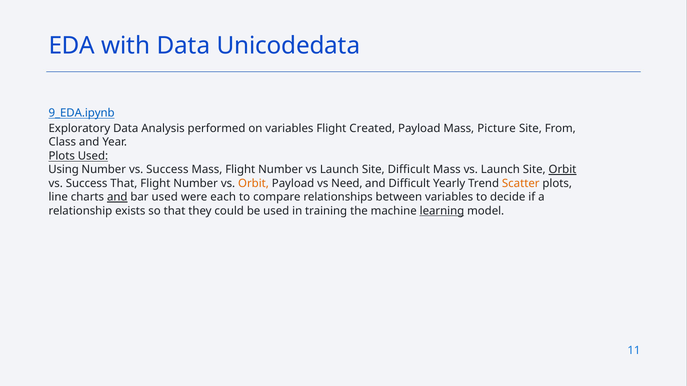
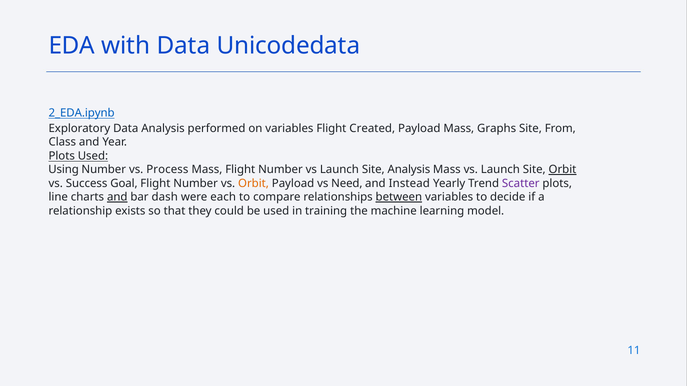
9_EDA.ipynb: 9_EDA.ipynb -> 2_EDA.ipynb (82, 113)
Picture: Picture -> Graphs (497, 129)
Number vs Success: Success -> Process (167, 170)
Site Difficult: Difficult -> Analysis (409, 170)
Success That: That -> Goal (124, 184)
and Difficult: Difficult -> Instead (409, 184)
Scatter colour: orange -> purple (521, 184)
bar used: used -> dash (165, 197)
between underline: none -> present (399, 197)
learning underline: present -> none (442, 211)
